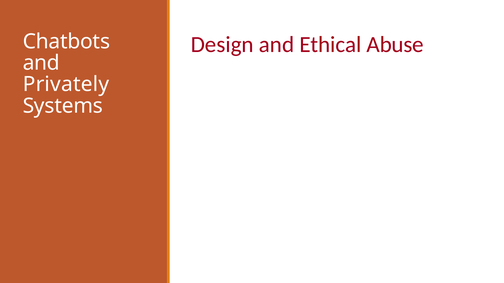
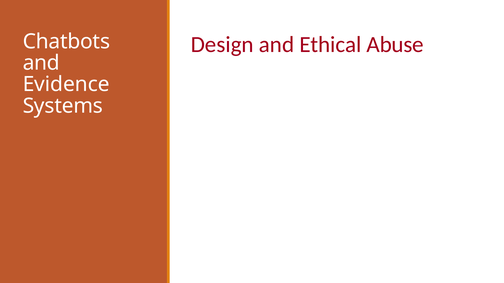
Privately: Privately -> Evidence (66, 85)
